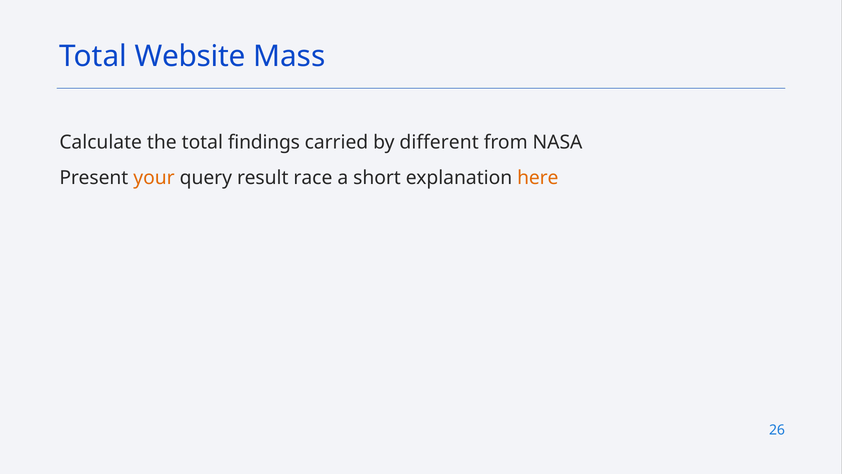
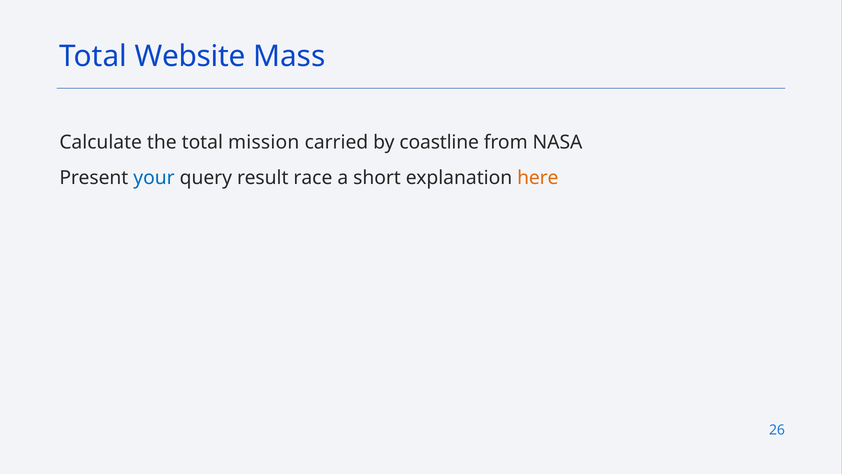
findings: findings -> mission (264, 142)
different: different -> coastline (439, 142)
your colour: orange -> blue (154, 177)
